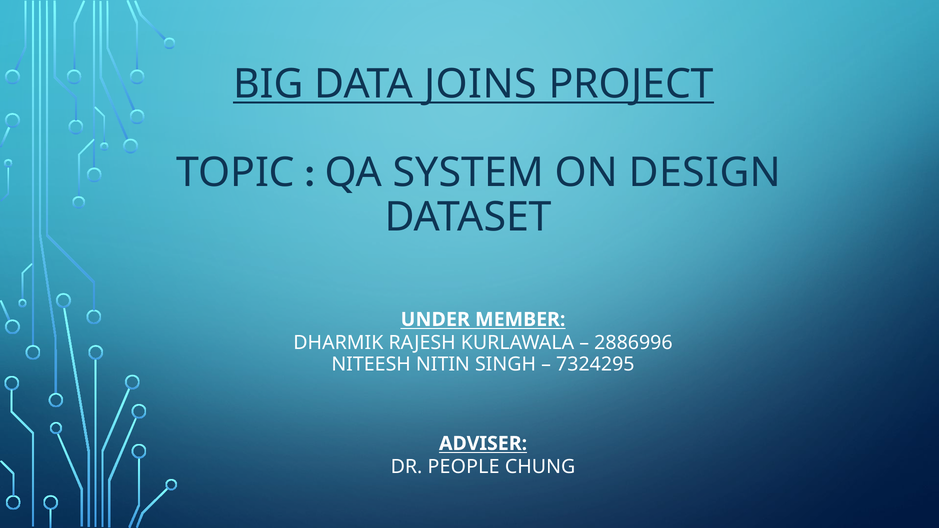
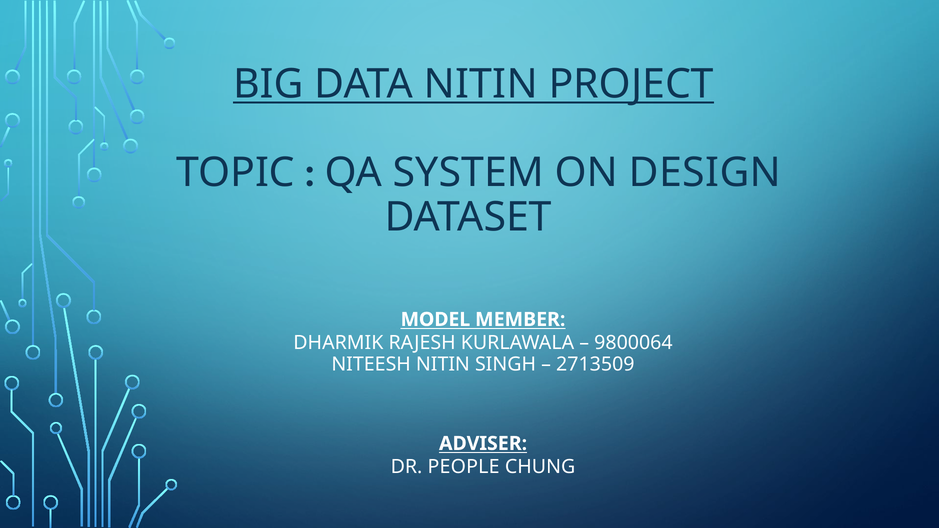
DATA JOINS: JOINS -> NITIN (481, 84)
UNDER: UNDER -> MODEL (435, 320)
2886996: 2886996 -> 9800064 (633, 343)
7324295: 7324295 -> 2713509 (595, 364)
